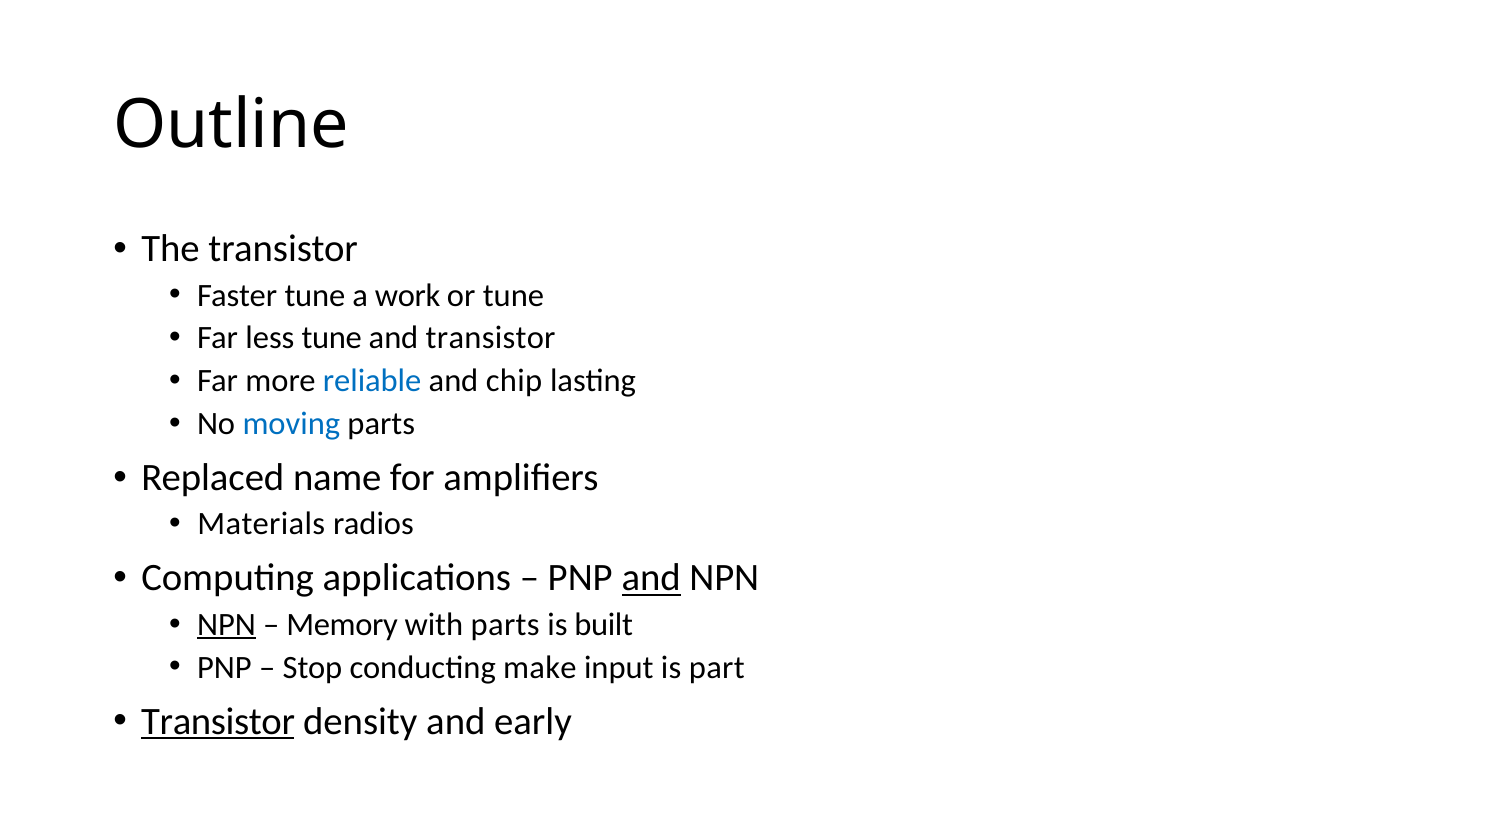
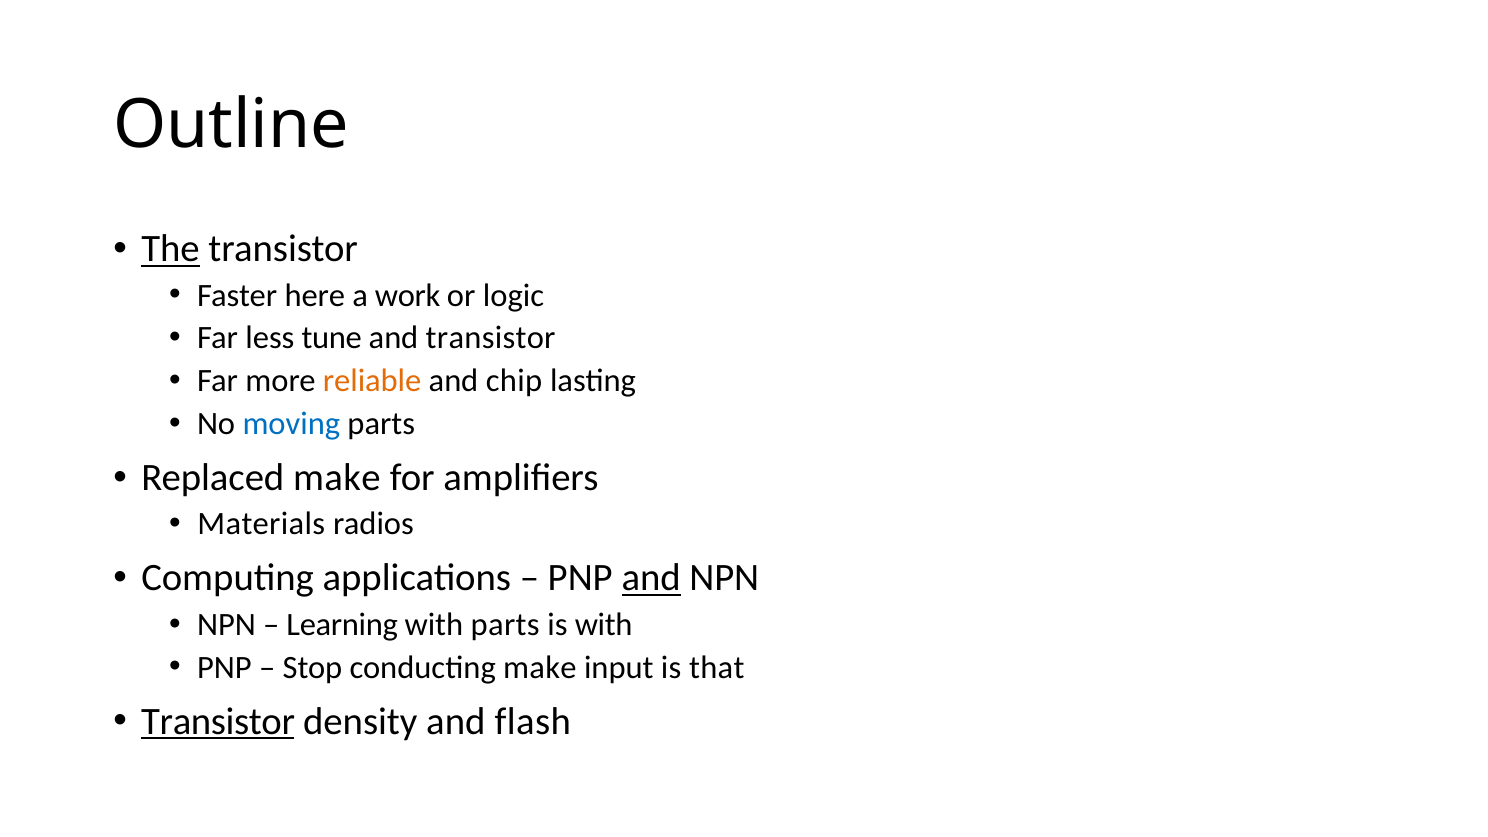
The underline: none -> present (171, 249)
Faster tune: tune -> here (315, 295)
or tune: tune -> logic (513, 295)
reliable colour: blue -> orange (372, 381)
Replaced name: name -> make (337, 478)
NPN underline: present -> none (227, 624)
Memory: Memory -> Learning (342, 624)
is built: built -> with (604, 624)
part: part -> that (717, 667)
early: early -> flash (533, 721)
